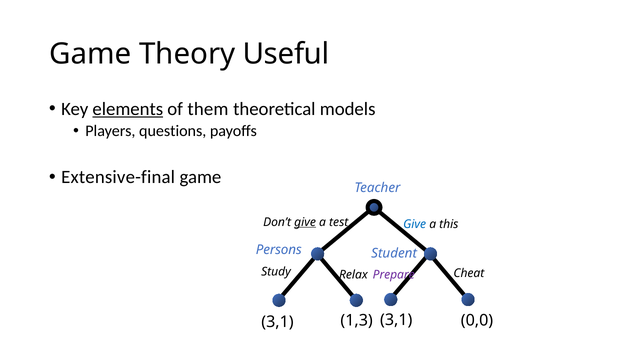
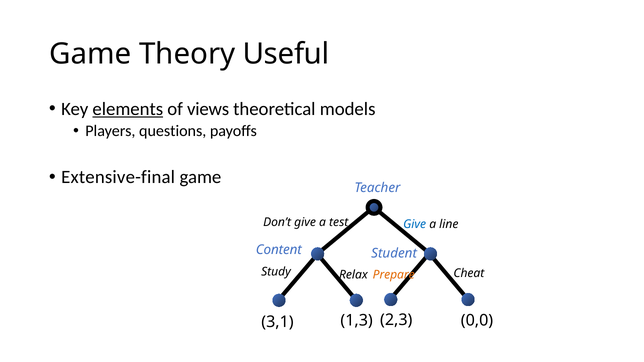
them: them -> views (208, 109)
give underline: present -> none (305, 222)
this: this -> line (449, 225)
Persons: Persons -> Content (279, 250)
Prepare colour: purple -> orange (394, 275)
1,3 3,1: 3,1 -> 2,3 (396, 320)
